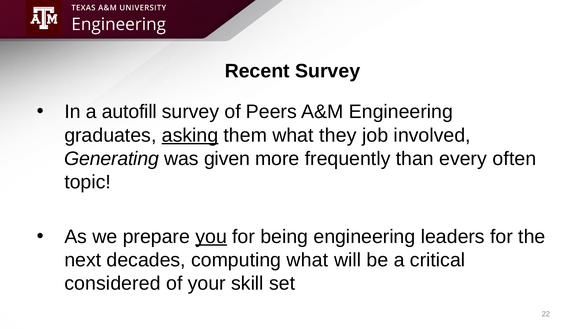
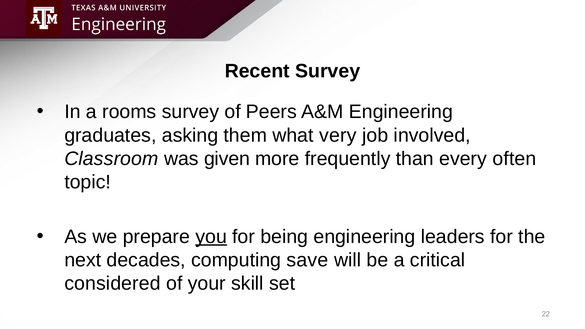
autofill: autofill -> rooms (129, 112)
asking underline: present -> none (190, 135)
they: they -> very (338, 135)
Generating: Generating -> Classroom (111, 159)
computing what: what -> save (308, 260)
